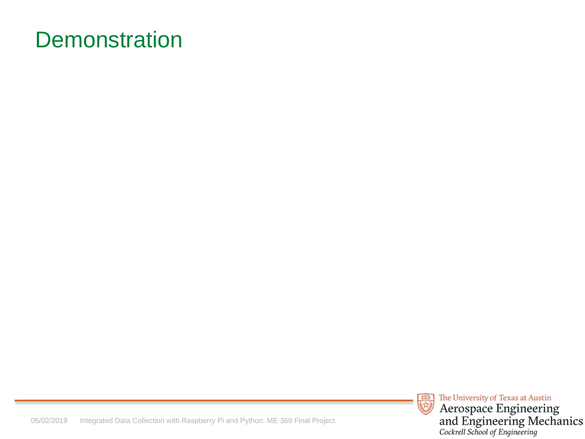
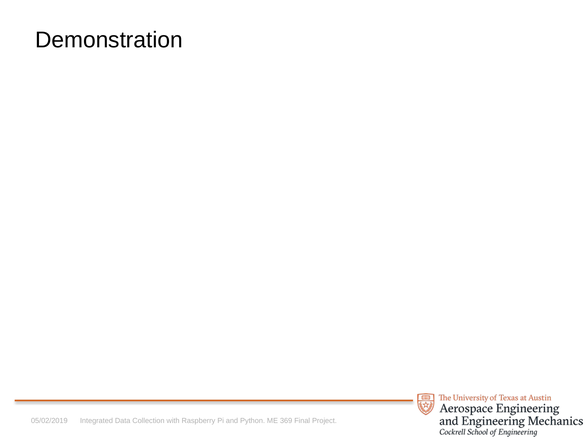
Demonstration colour: green -> black (109, 40)
